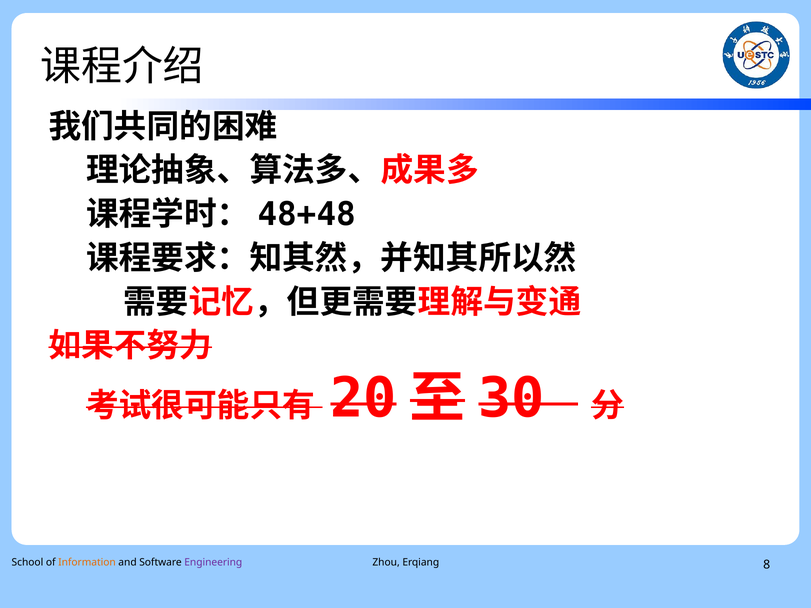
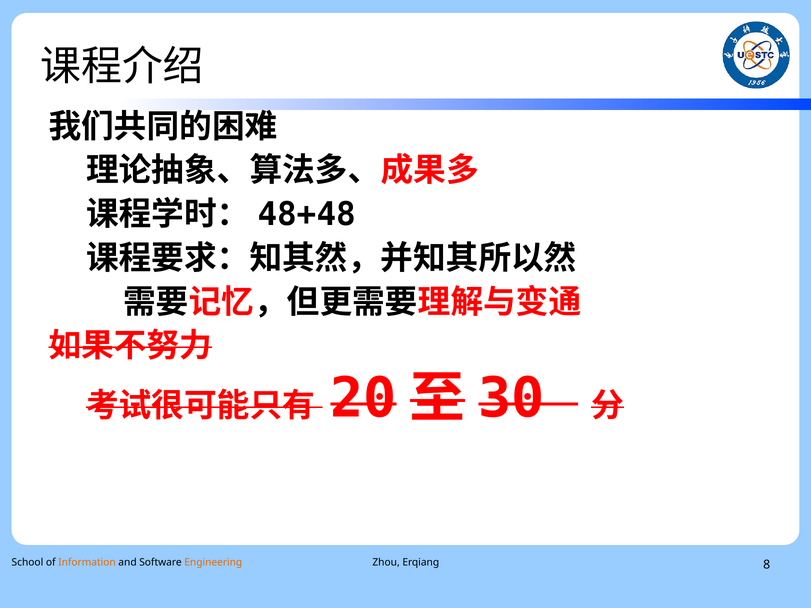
Engineering colour: purple -> orange (213, 563)
